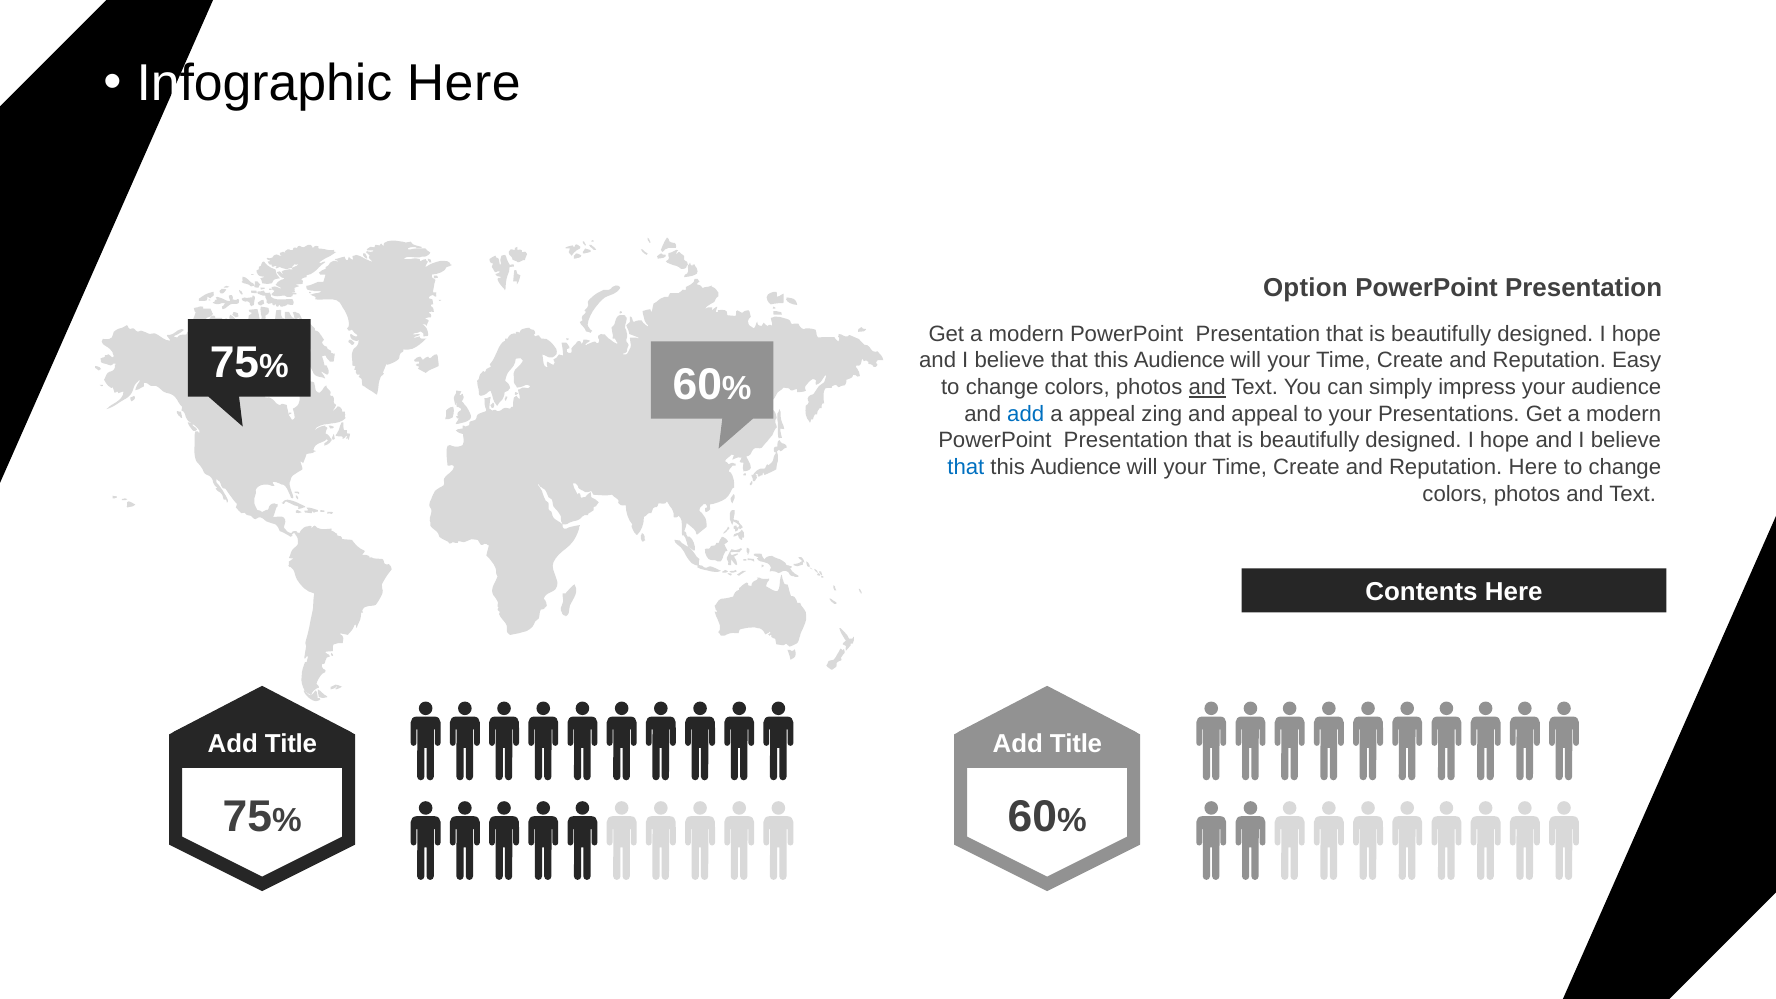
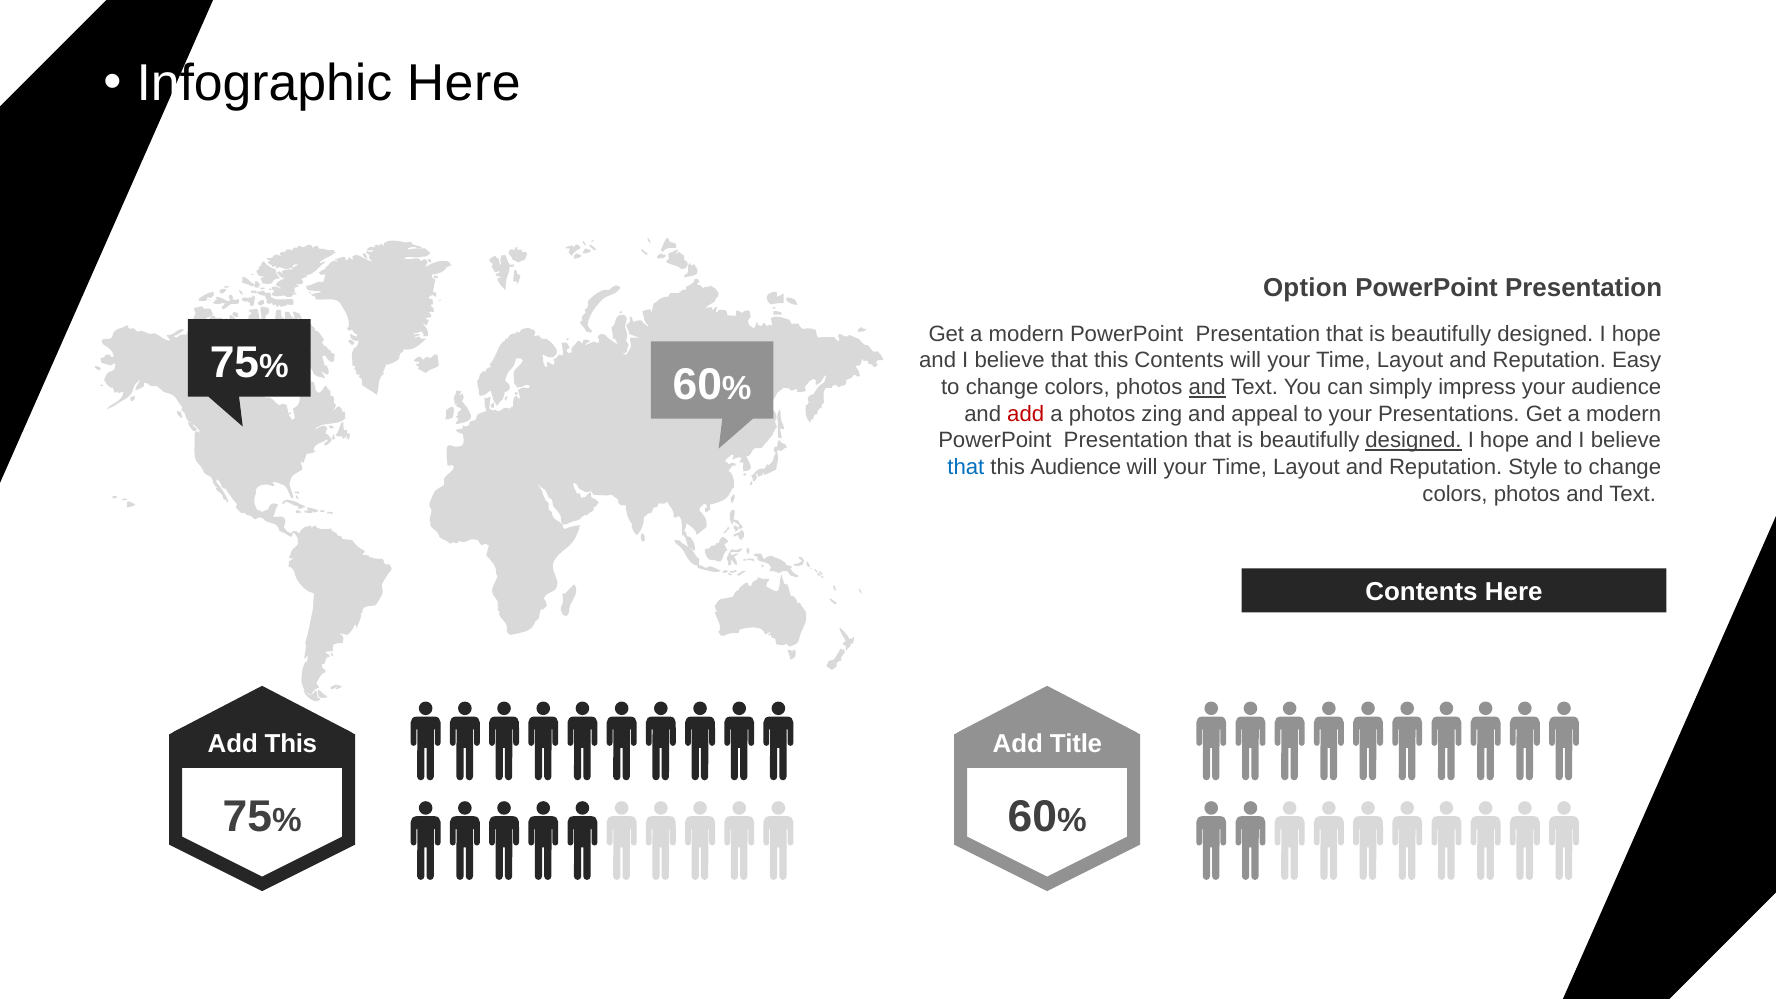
Audience: Audience -> Contents (1179, 361)
Create: Create -> Layout (1410, 361)
add colour: blue -> red (1026, 414)
a appeal: appeal -> photos (1102, 414)
designed underline: none -> present (1413, 441)
Create: Create -> Layout (1306, 467)
Reputation Here: Here -> Style (1533, 467)
Title: Title -> This (291, 744)
